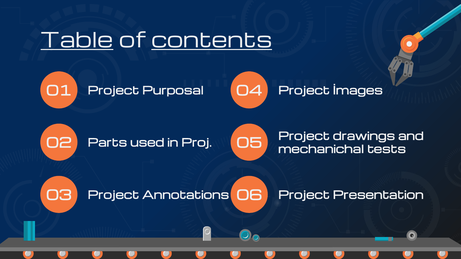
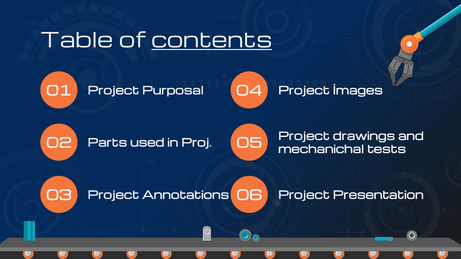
Table underline: present -> none (77, 41)
